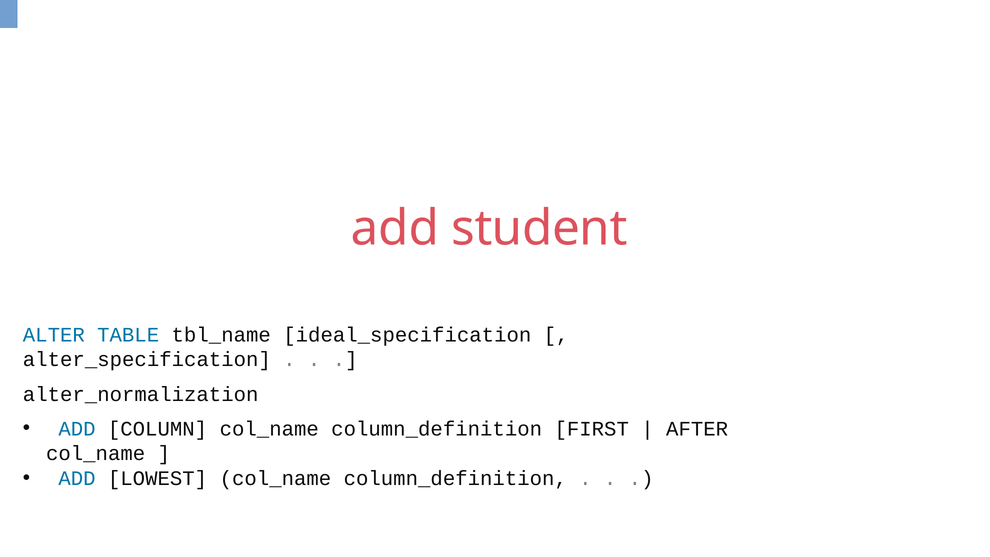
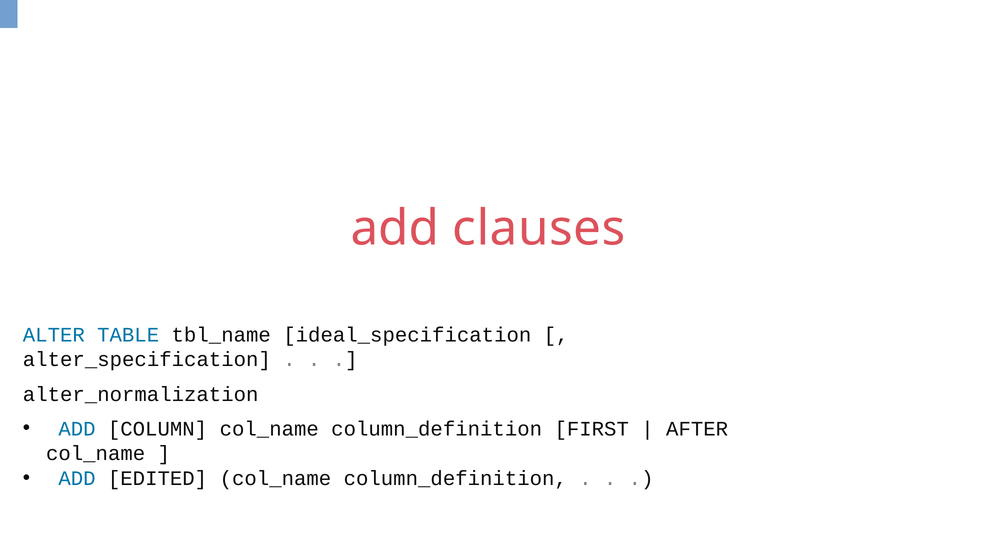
student: student -> clauses (539, 229)
LOWEST: LOWEST -> EDITED (158, 478)
